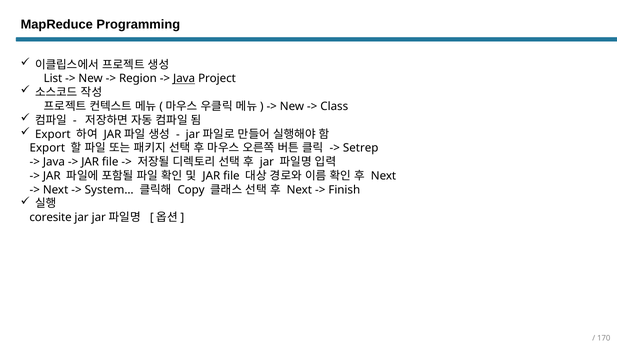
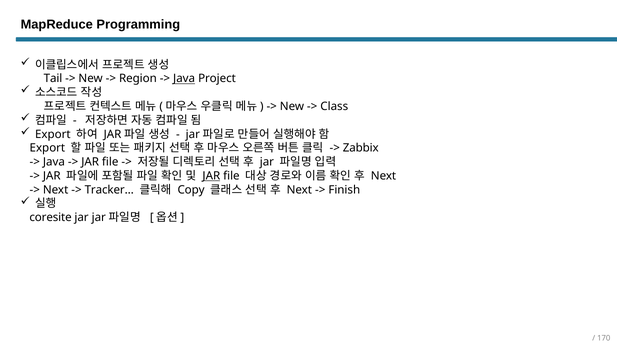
List: List -> Tail (53, 79)
Setrep: Setrep -> Zabbix (361, 148)
JAR underline: none -> present (211, 176)
System…: System… -> Tracker… (109, 190)
